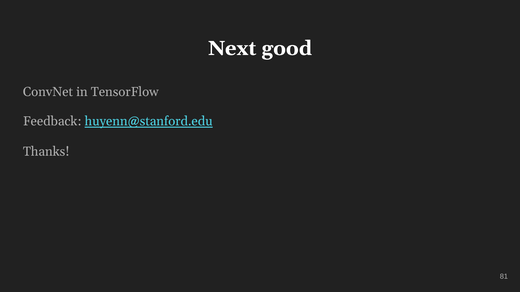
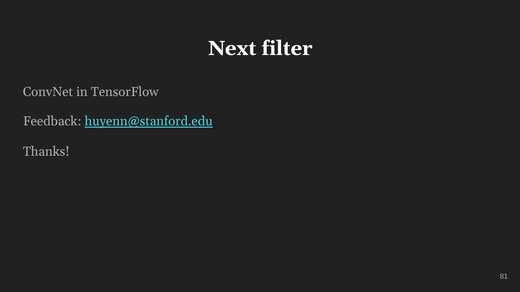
good: good -> filter (287, 48)
